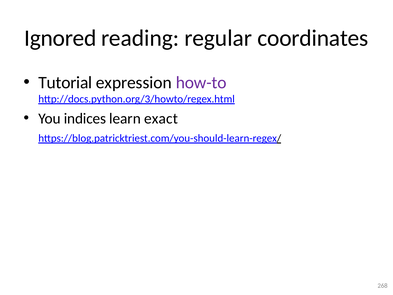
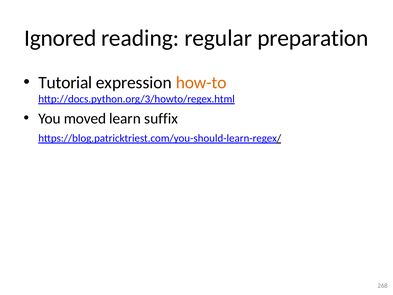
coordinates: coordinates -> preparation (313, 38)
how-to colour: purple -> orange (201, 82)
indices: indices -> moved (85, 118)
exact: exact -> suffix (161, 118)
